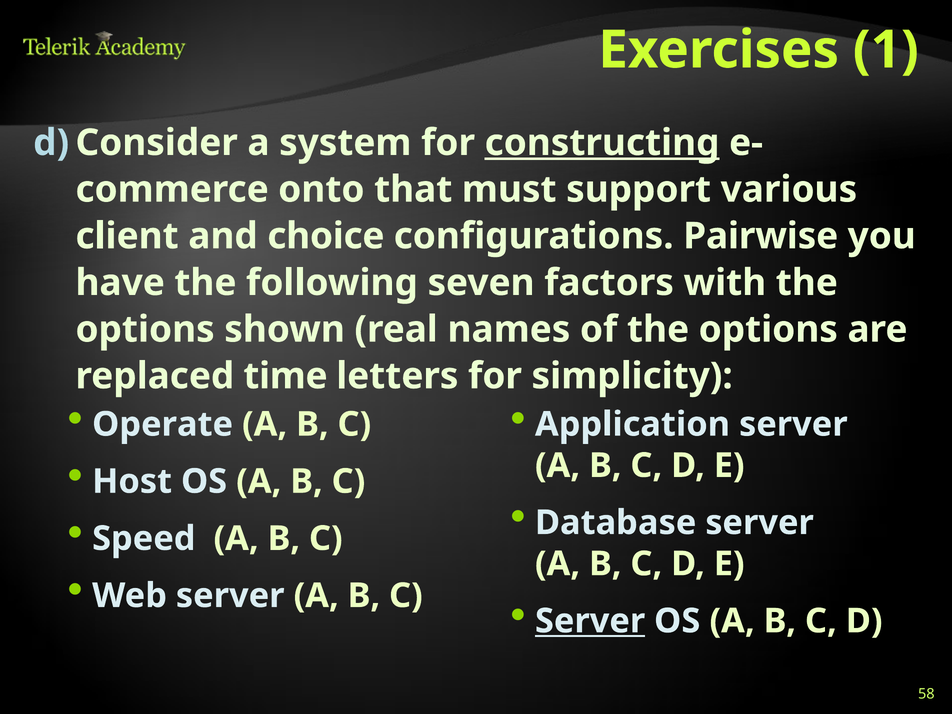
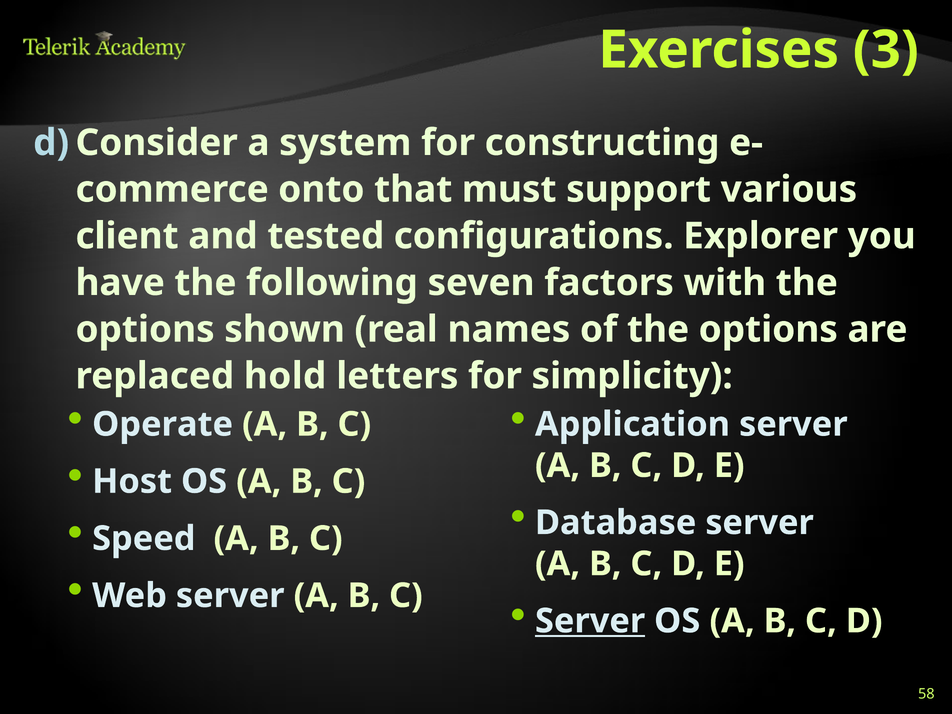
1: 1 -> 3 (886, 50)
constructing underline: present -> none (602, 143)
choice: choice -> tested (326, 236)
Pairwise: Pairwise -> Explorer (761, 236)
time: time -> hold (285, 376)
